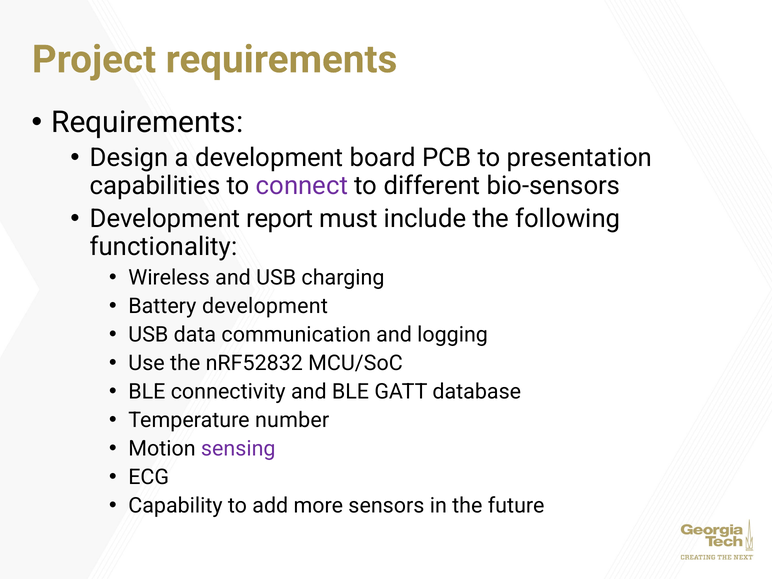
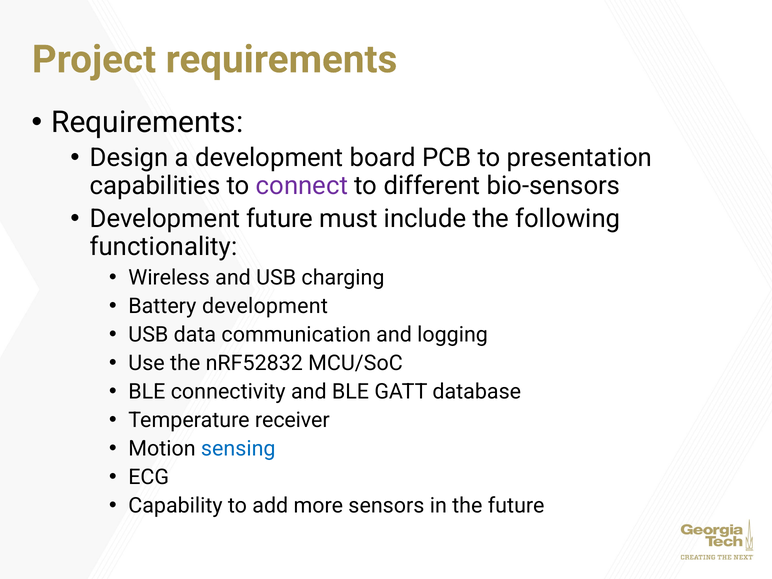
Development report: report -> future (280, 219)
number: number -> receiver (292, 420)
sensing colour: purple -> blue (238, 449)
